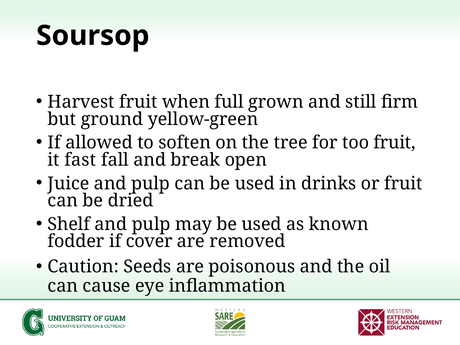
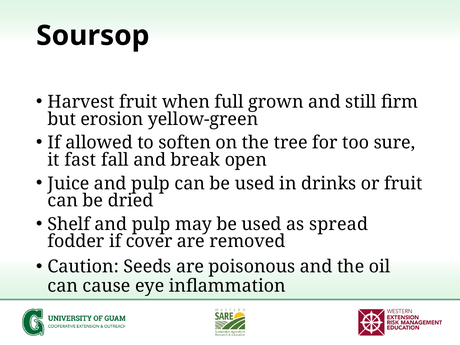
ground: ground -> erosion (112, 119)
too fruit: fruit -> sure (394, 143)
known: known -> spread (339, 224)
